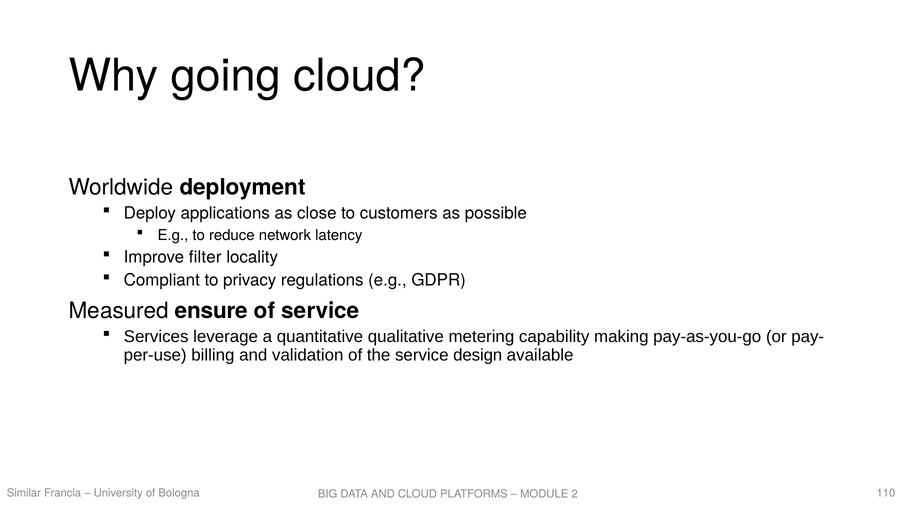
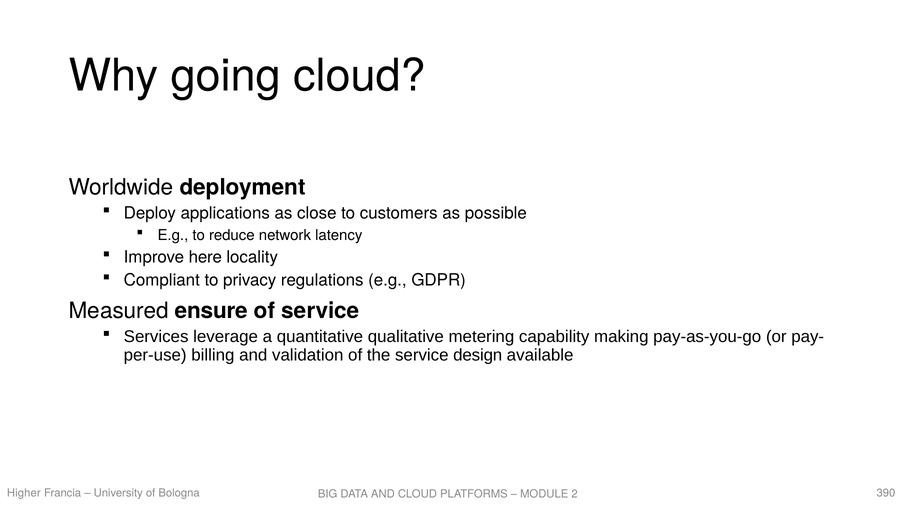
filter: filter -> here (205, 257)
Similar: Similar -> Higher (24, 493)
110: 110 -> 390 (886, 493)
